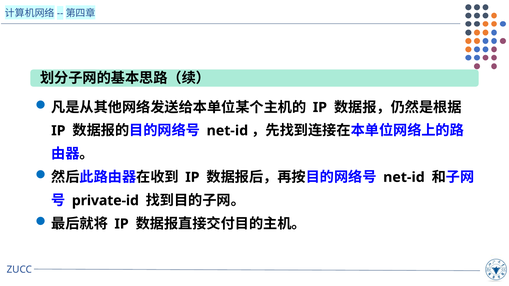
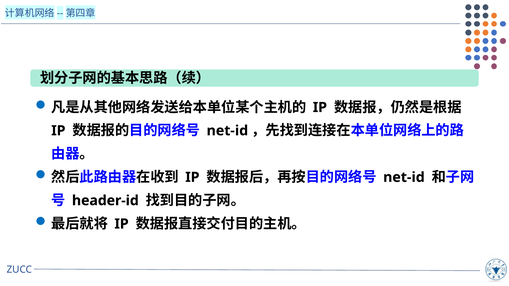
private-id: private-id -> header-id (105, 201)
